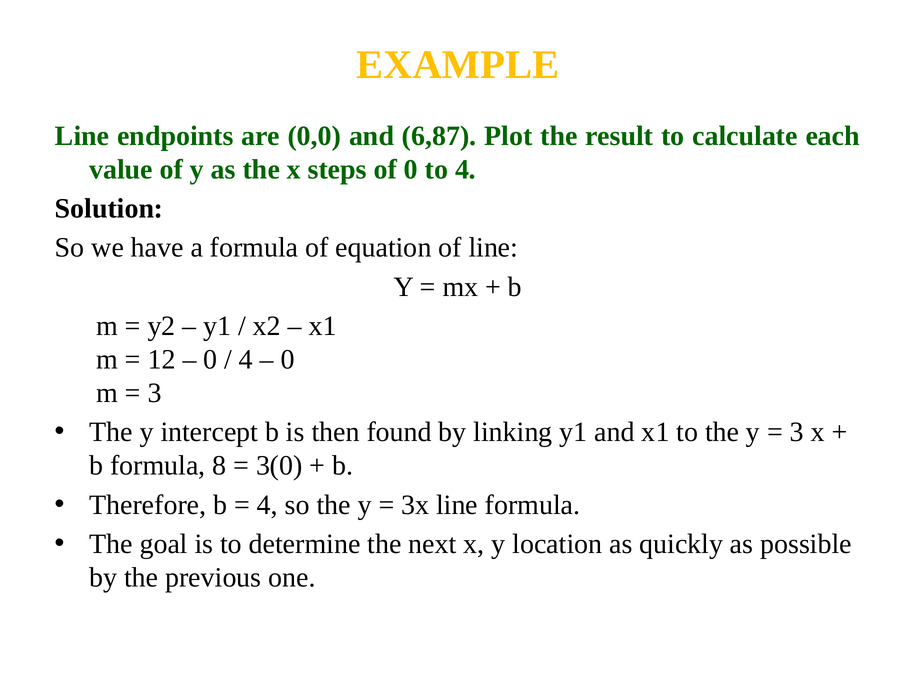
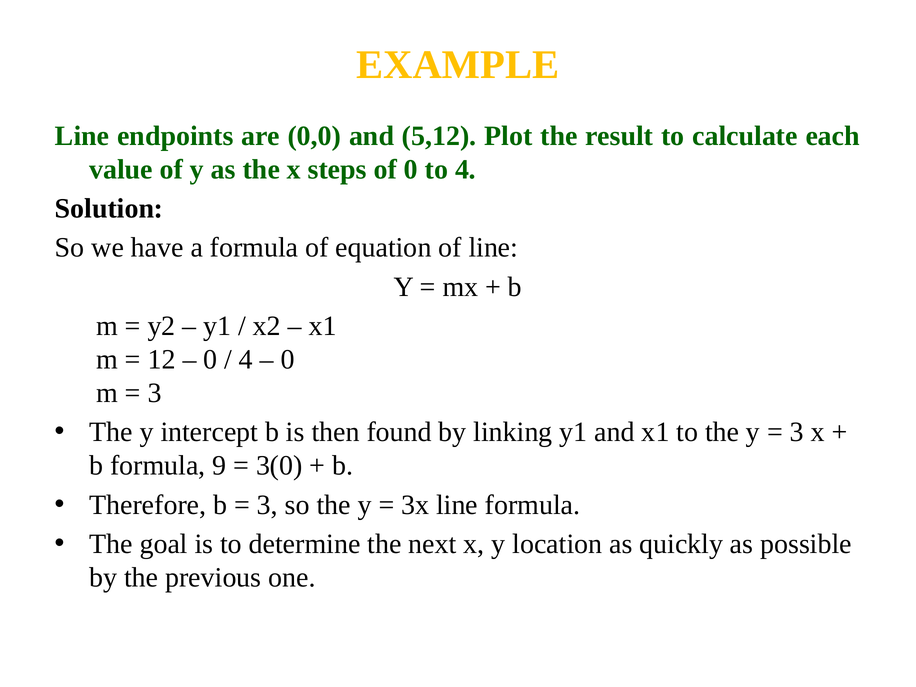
6,87: 6,87 -> 5,12 (439, 136)
8: 8 -> 9 (219, 466)
4: 4 -> 3 (267, 505)
